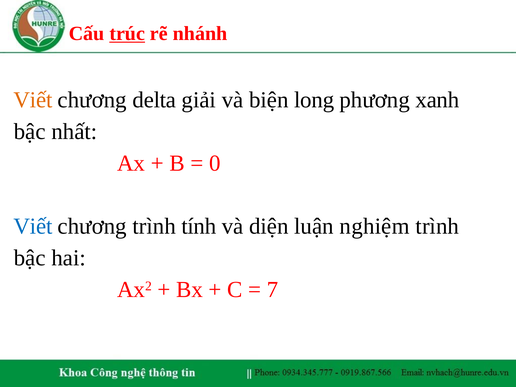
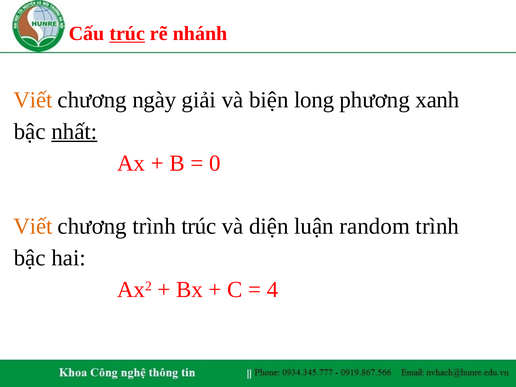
delta: delta -> ngày (154, 100)
nhất underline: none -> present (74, 131)
Viết colour: blue -> orange (33, 226)
trình tính: tính -> trúc (199, 226)
nghiệm: nghiệm -> random (375, 226)
7: 7 -> 4 (273, 290)
